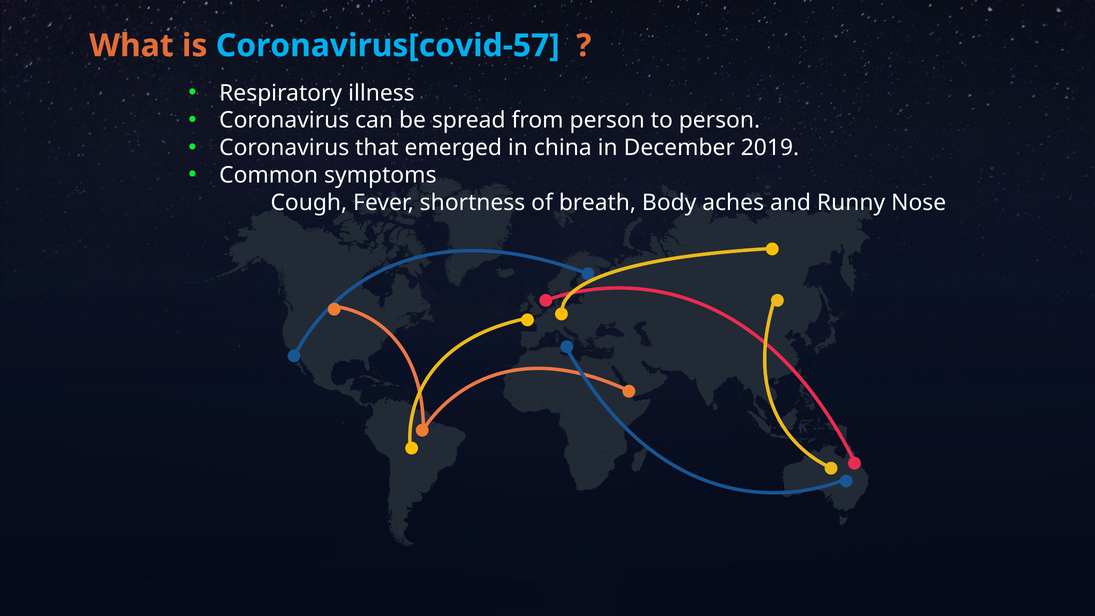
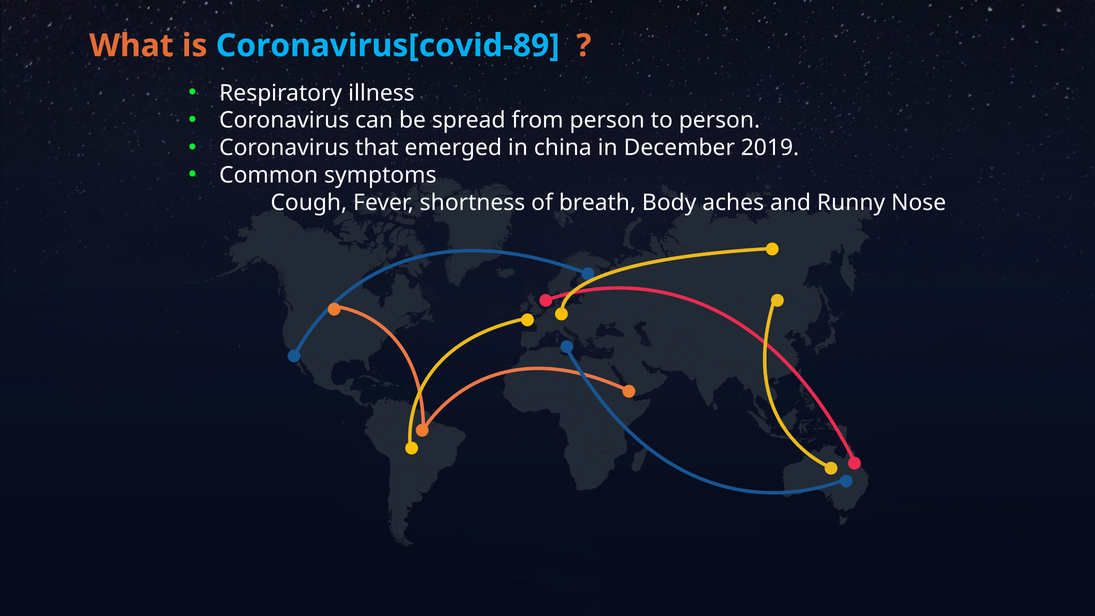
Coronavirus[covid-57: Coronavirus[covid-57 -> Coronavirus[covid-89 (388, 46)
